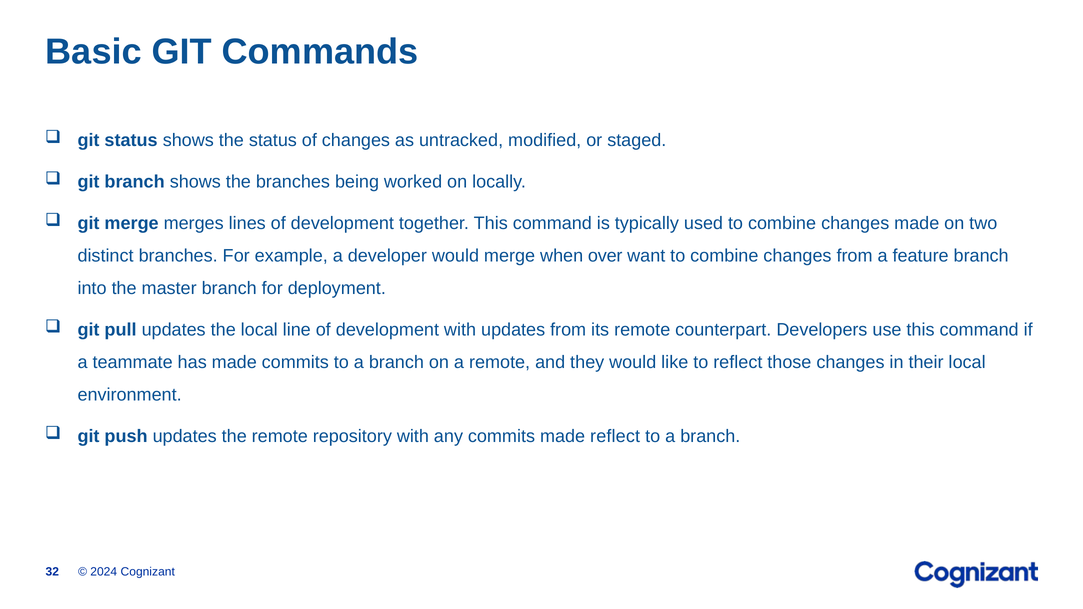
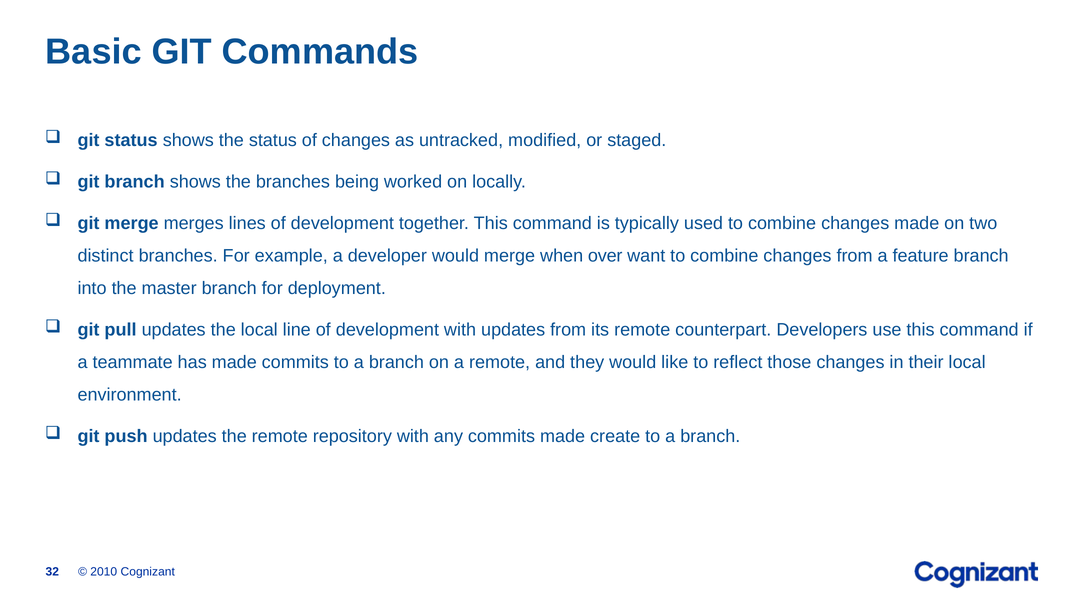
made reflect: reflect -> create (615, 436)
2024: 2024 -> 2010 (104, 572)
